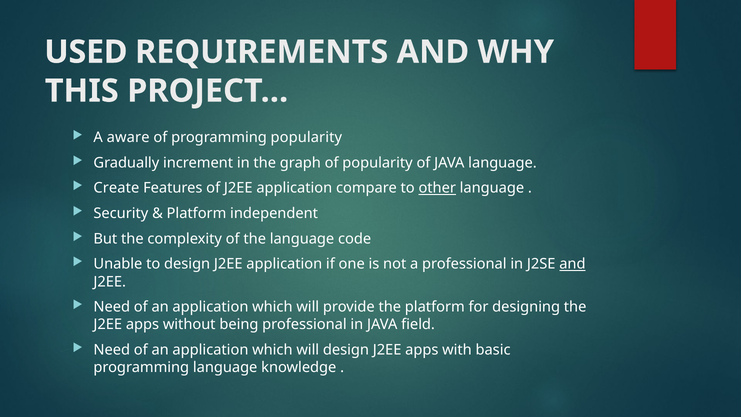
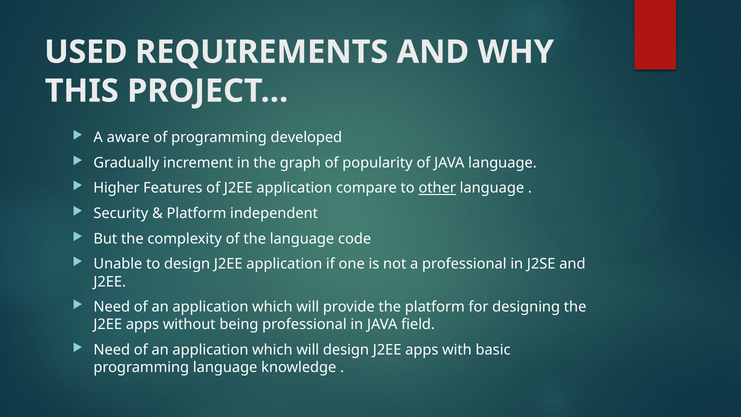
programming popularity: popularity -> developed (306, 137)
Create: Create -> Higher (117, 188)
and underline: present -> none (572, 264)
